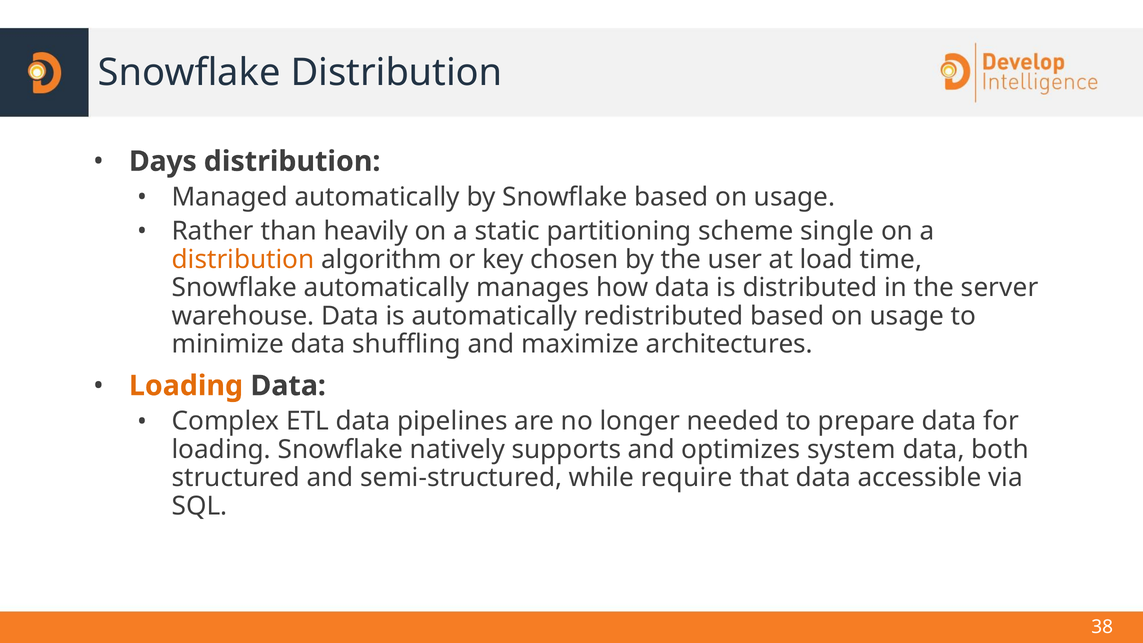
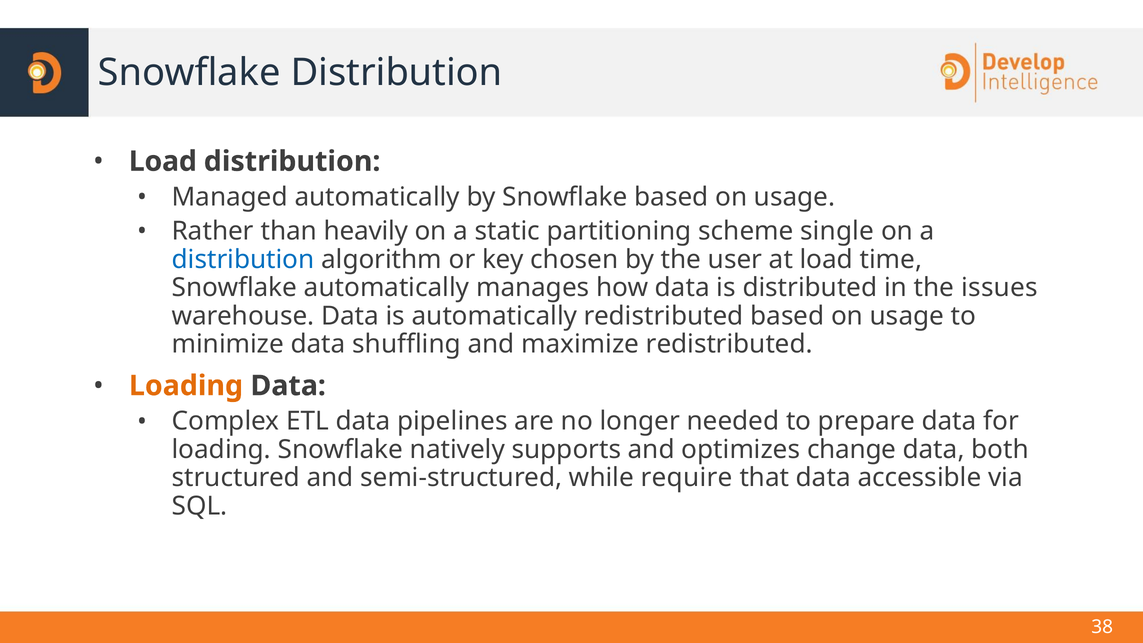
Days: Days -> Load (163, 161)
distribution colour: orange -> blue (243, 259)
server: server -> issues (1000, 288)
maximize architectures: architectures -> redistributed (729, 344)
system: system -> change (852, 450)
